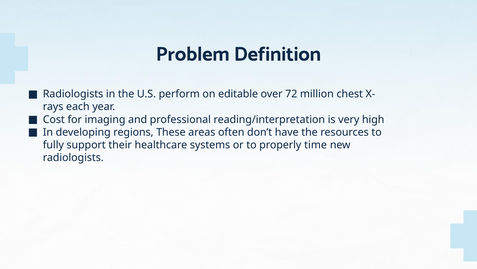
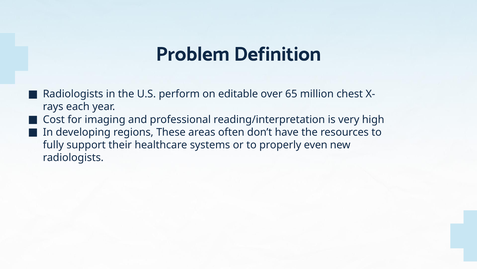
72: 72 -> 65 (291, 94)
time: time -> even (316, 145)
